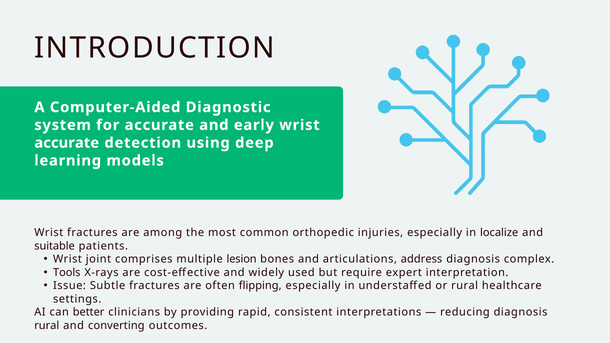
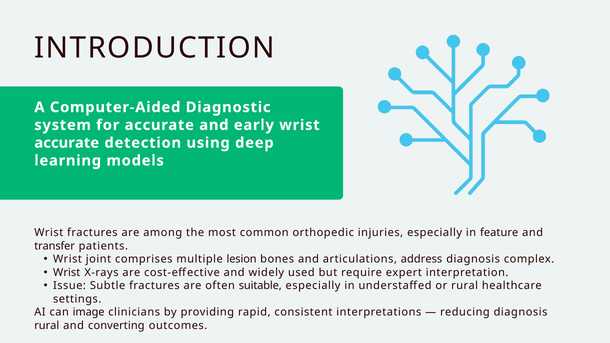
localize: localize -> feature (499, 233)
suitable: suitable -> transfer (55, 246)
Tools: Tools -> Wrist (67, 273)
flipping: flipping -> suitable (260, 286)
better: better -> image (89, 312)
